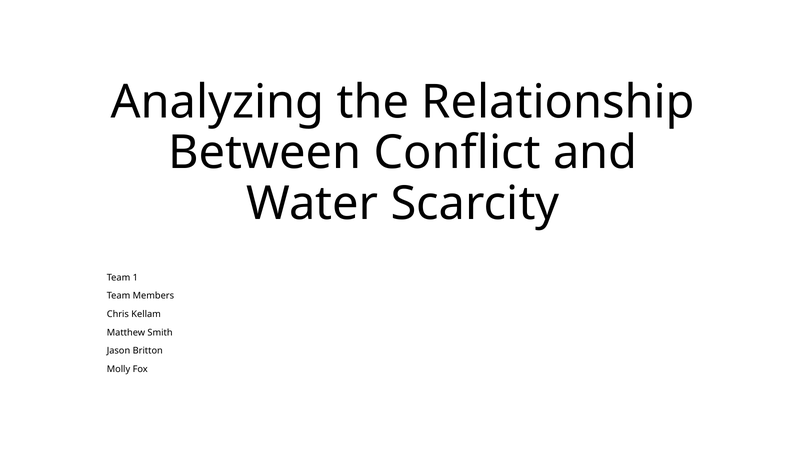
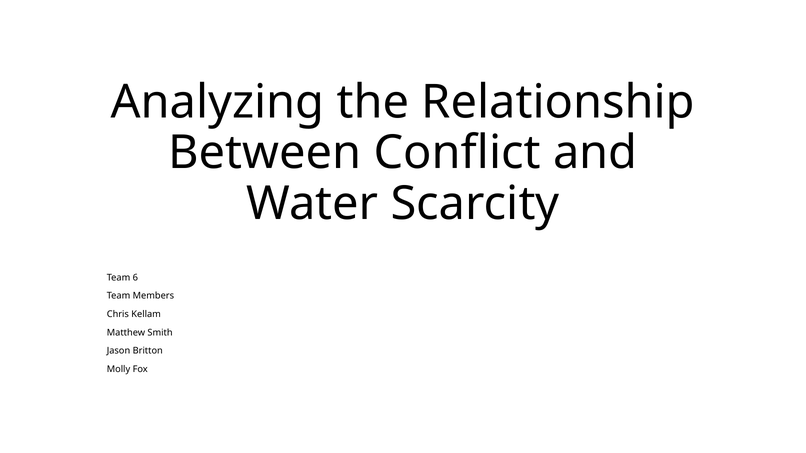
1: 1 -> 6 (135, 278)
